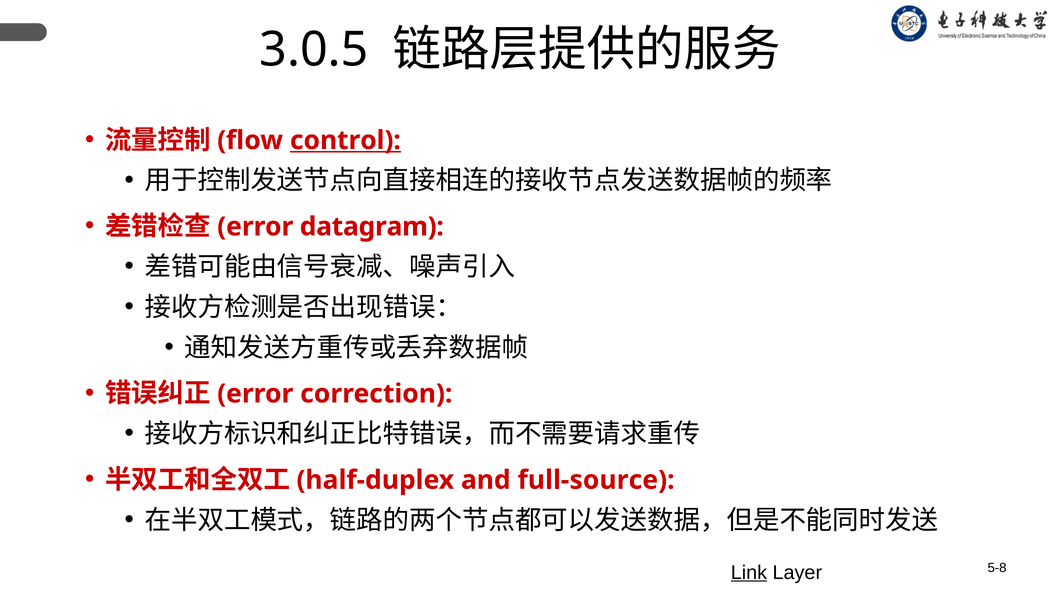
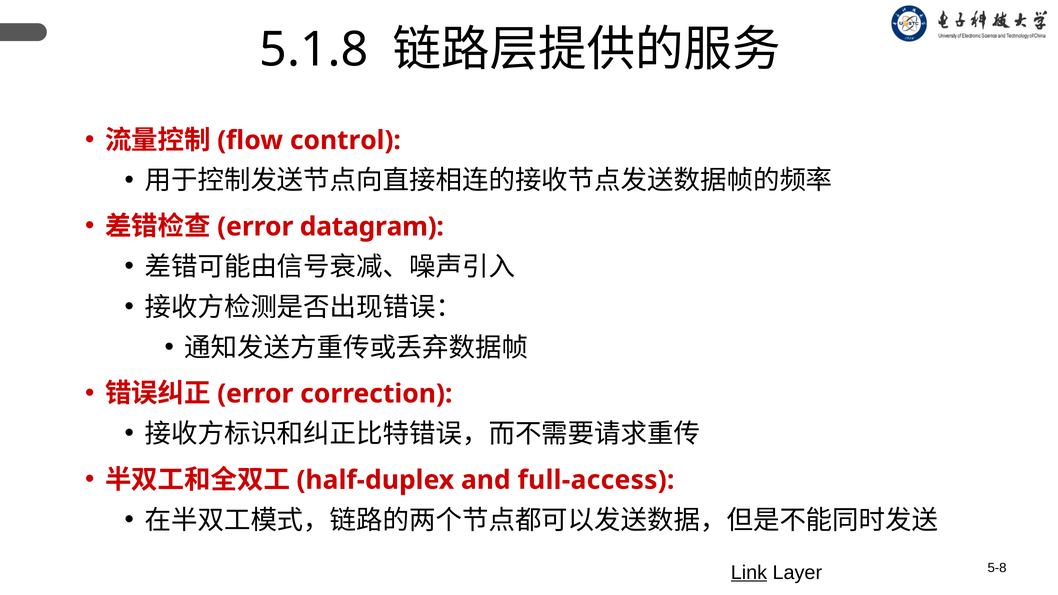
3.0.5: 3.0.5 -> 5.1.8 (314, 50)
control underline: present -> none (345, 140)
full-source: full-source -> full-access (596, 480)
